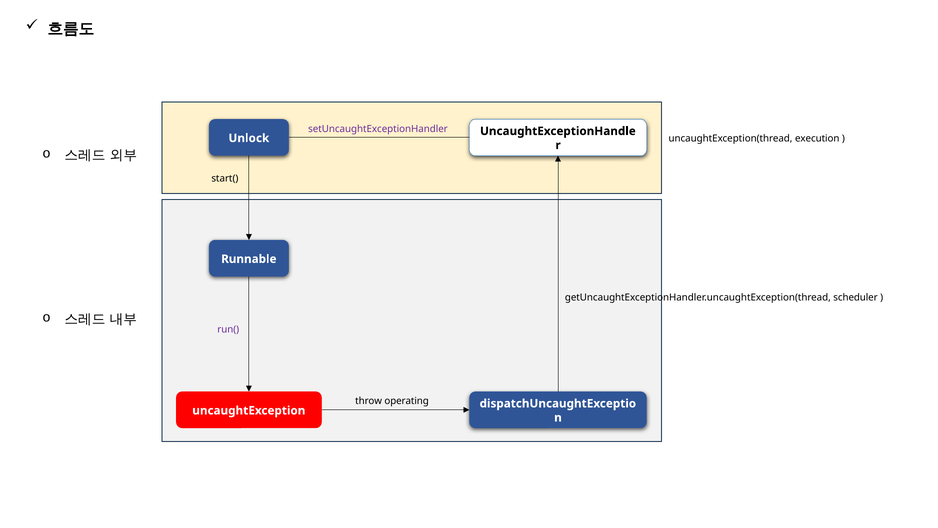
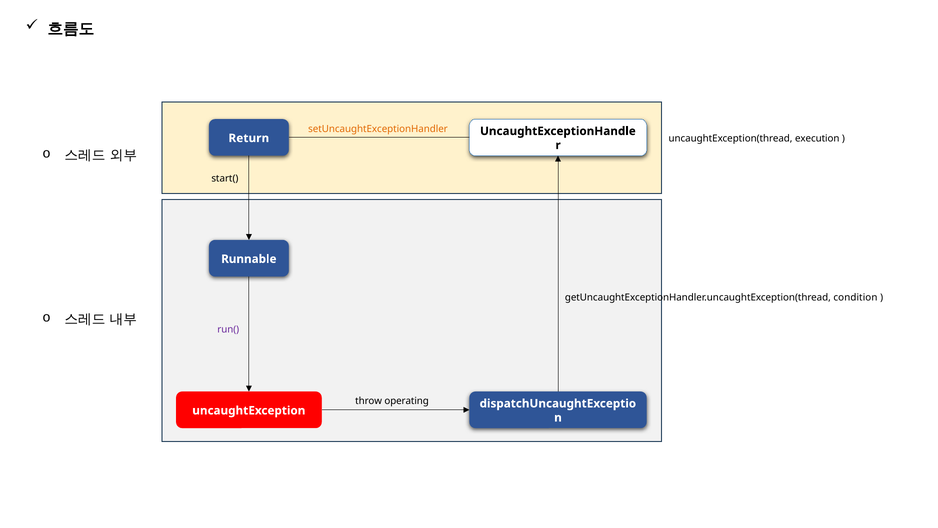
setUncaughtExceptionHandler colour: purple -> orange (378, 129)
Unlock: Unlock -> Return (249, 138)
scheduler: scheduler -> condition (855, 297)
